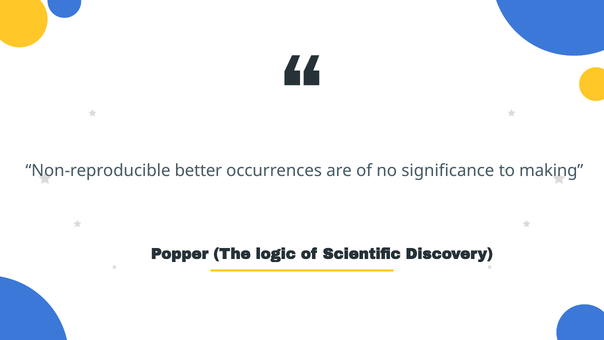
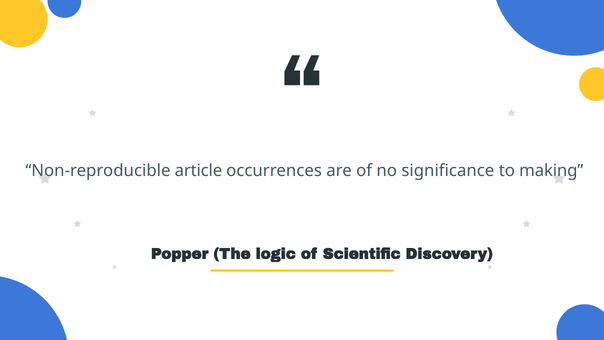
better: better -> article (198, 171)
